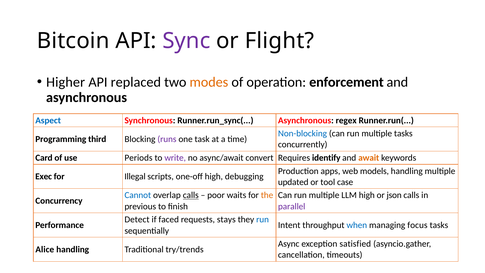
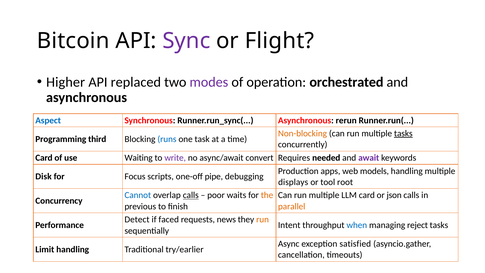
modes colour: orange -> purple (209, 82)
enforcement: enforcement -> orchestrated (346, 82)
regex: regex -> rerun (346, 120)
Non-blocking colour: blue -> orange (303, 133)
tasks underline: none -> present (403, 133)
runs colour: purple -> blue (167, 139)
Periods: Periods -> Waiting (139, 158)
identify: identify -> needed (326, 158)
await colour: orange -> purple (369, 158)
Exec: Exec -> Disk (44, 176)
Illegal: Illegal -> Focus (135, 176)
one-off high: high -> pipe (214, 176)
updated: updated -> displays (293, 182)
case: case -> root (345, 182)
LLM high: high -> card (367, 195)
parallel colour: purple -> orange (292, 206)
stays: stays -> news (226, 219)
run colour: blue -> orange (263, 219)
focus: focus -> reject (418, 225)
Alice: Alice -> Limit (45, 249)
try/trends: try/trends -> try/earlier (185, 249)
